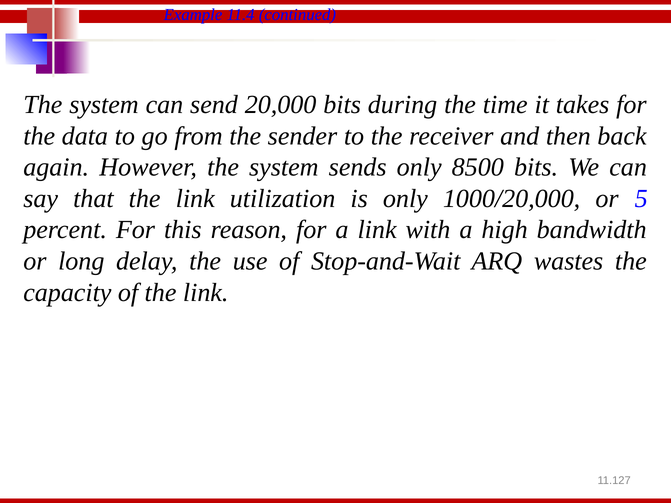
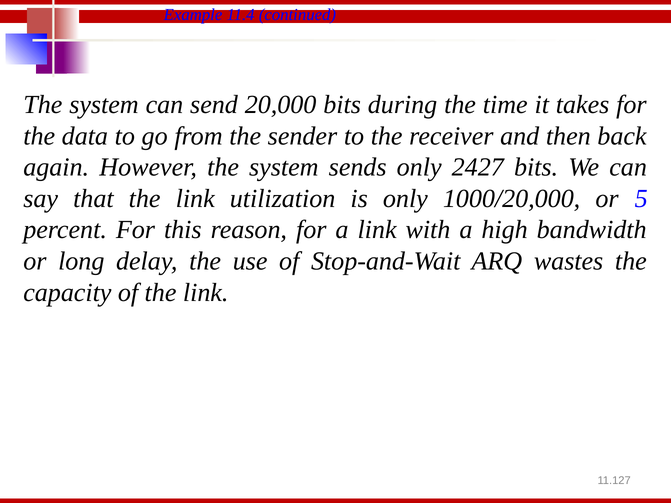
8500: 8500 -> 2427 (478, 167)
